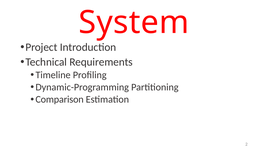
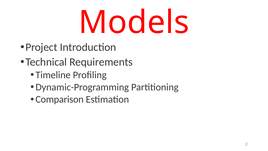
System: System -> Models (134, 22)
